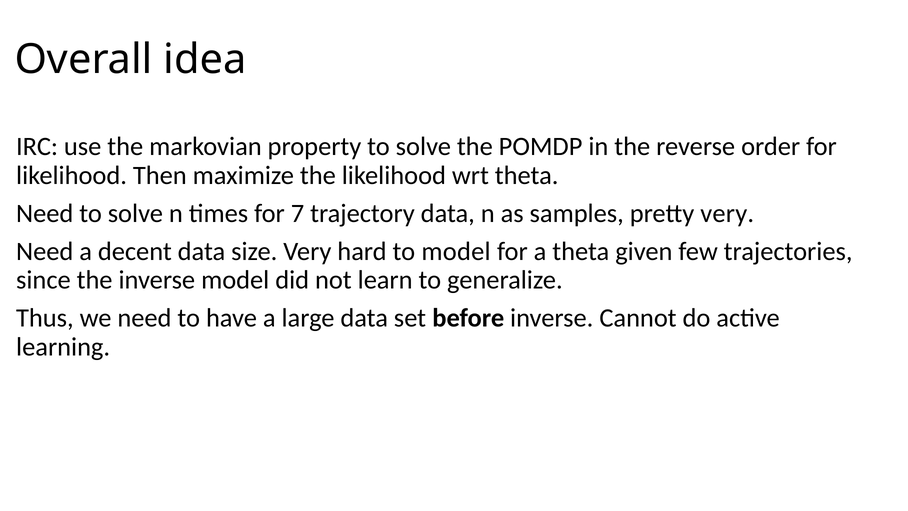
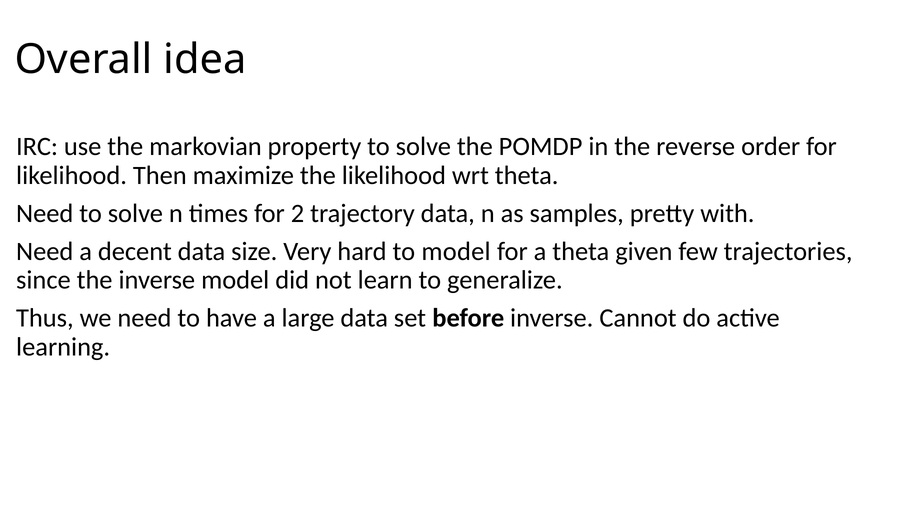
7: 7 -> 2 (297, 213)
pretty very: very -> with (727, 213)
